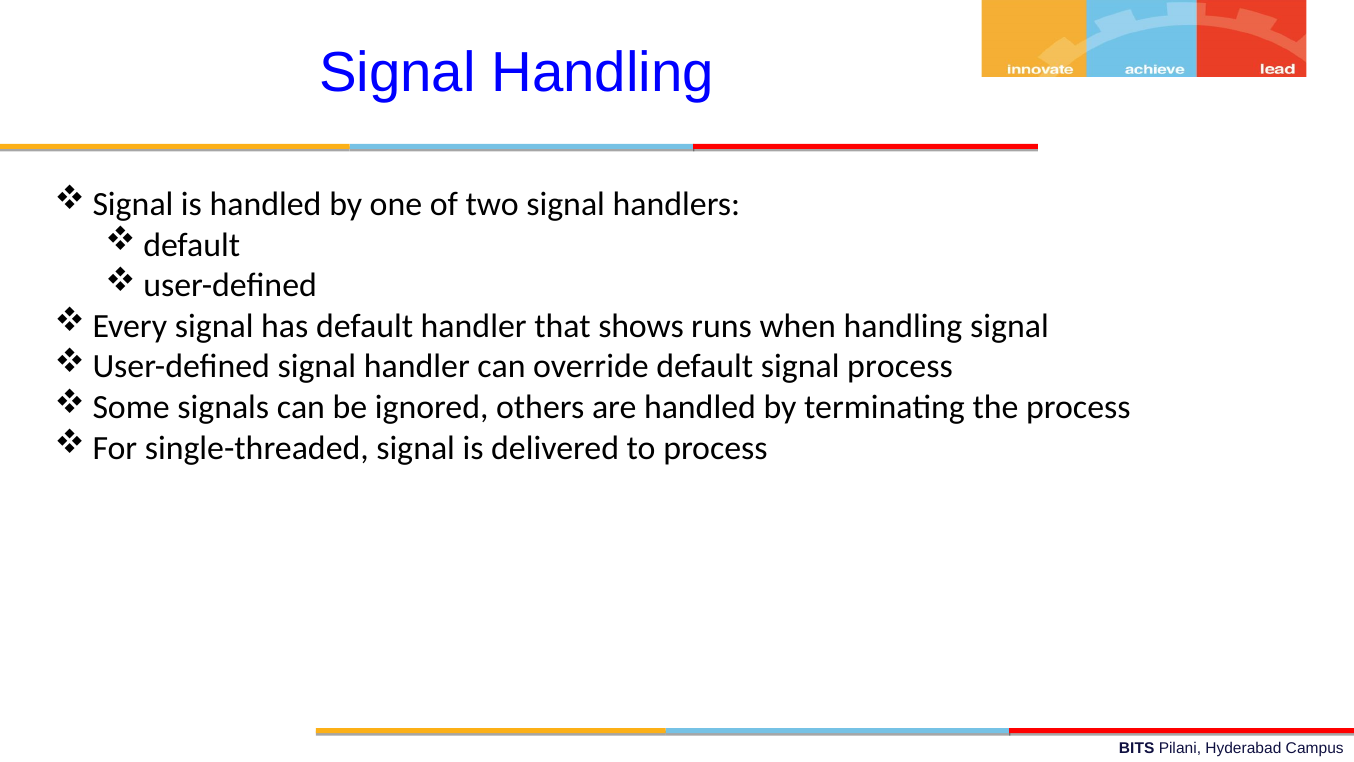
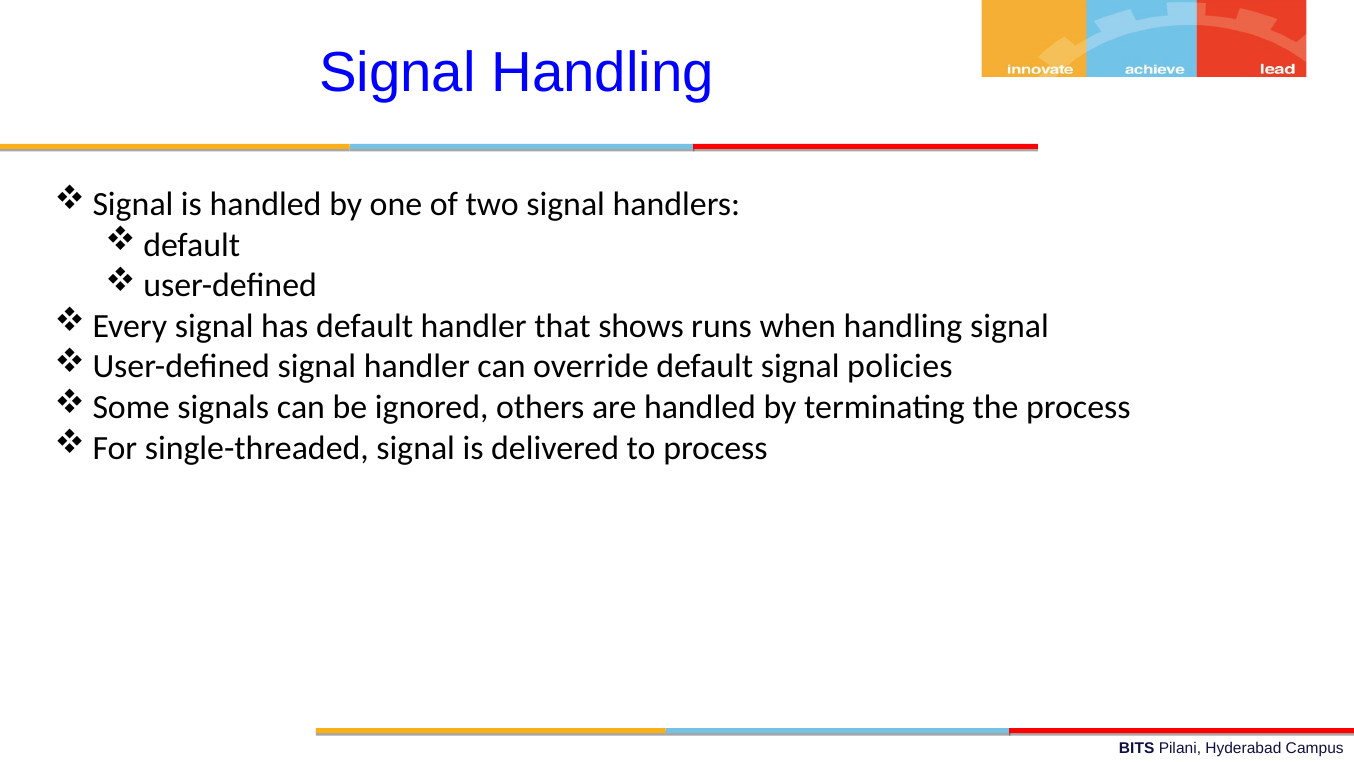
signal process: process -> policies (900, 367)
